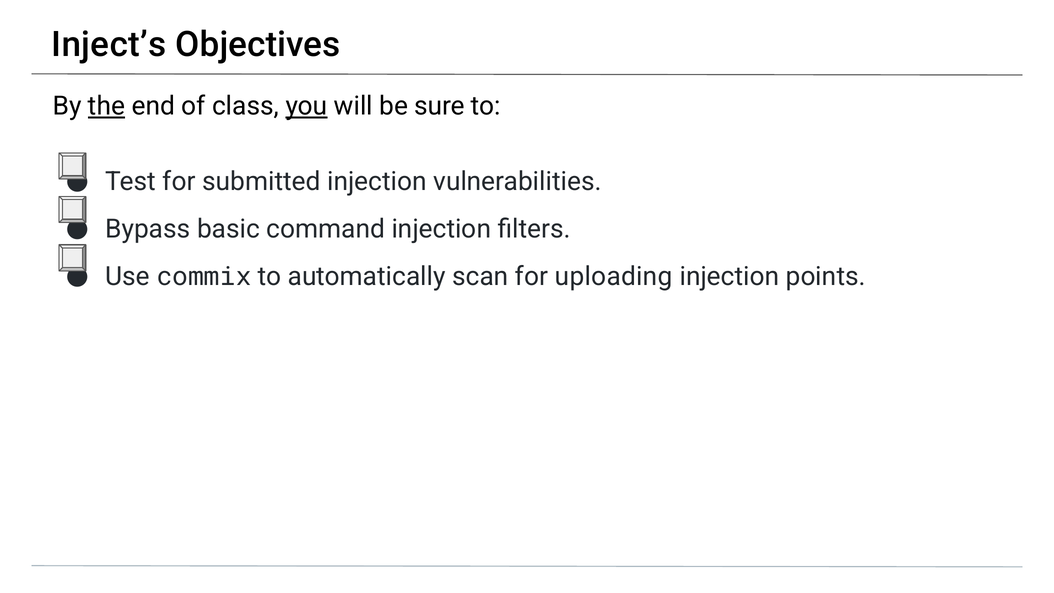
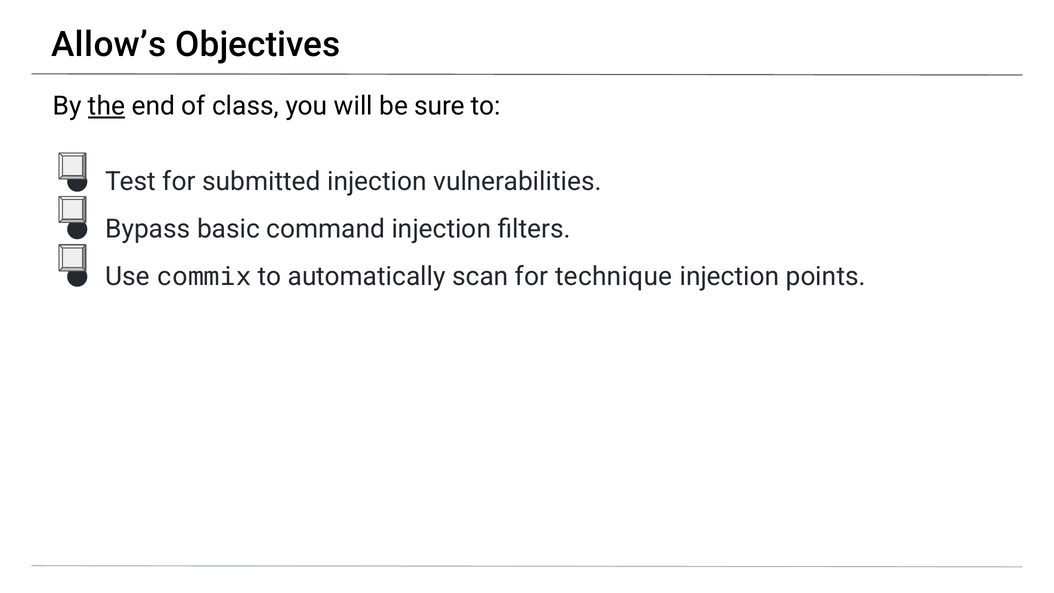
Inject’s: Inject’s -> Allow’s (109, 45)
you underline: present -> none (306, 106)
uploading: uploading -> technique (614, 276)
